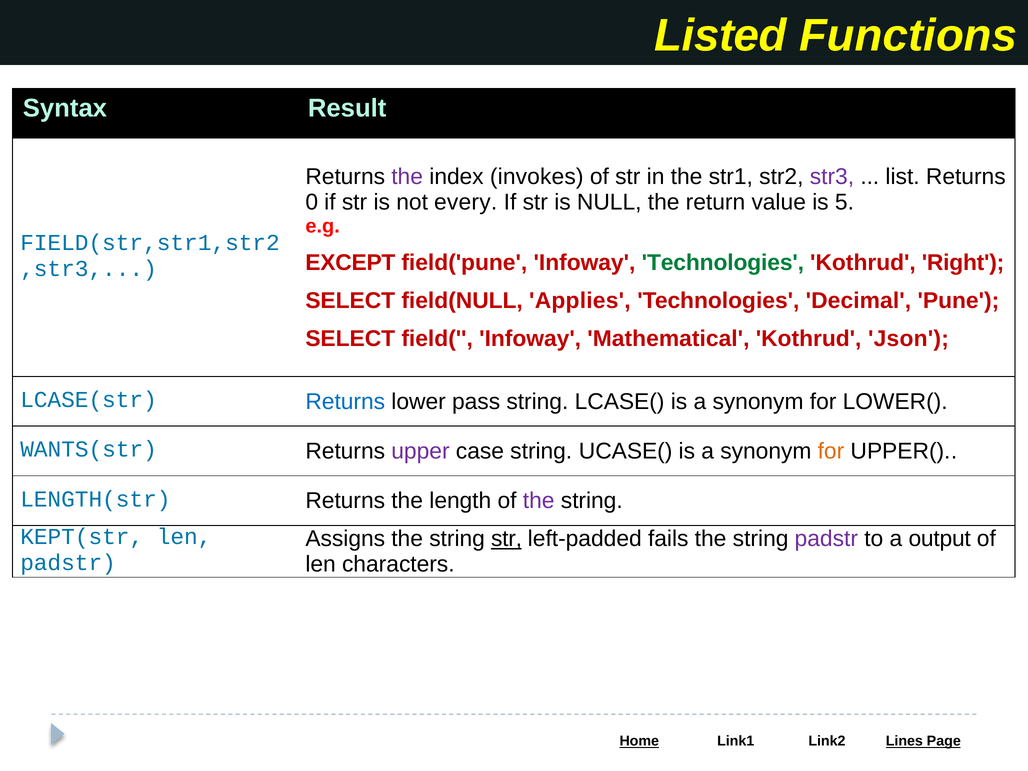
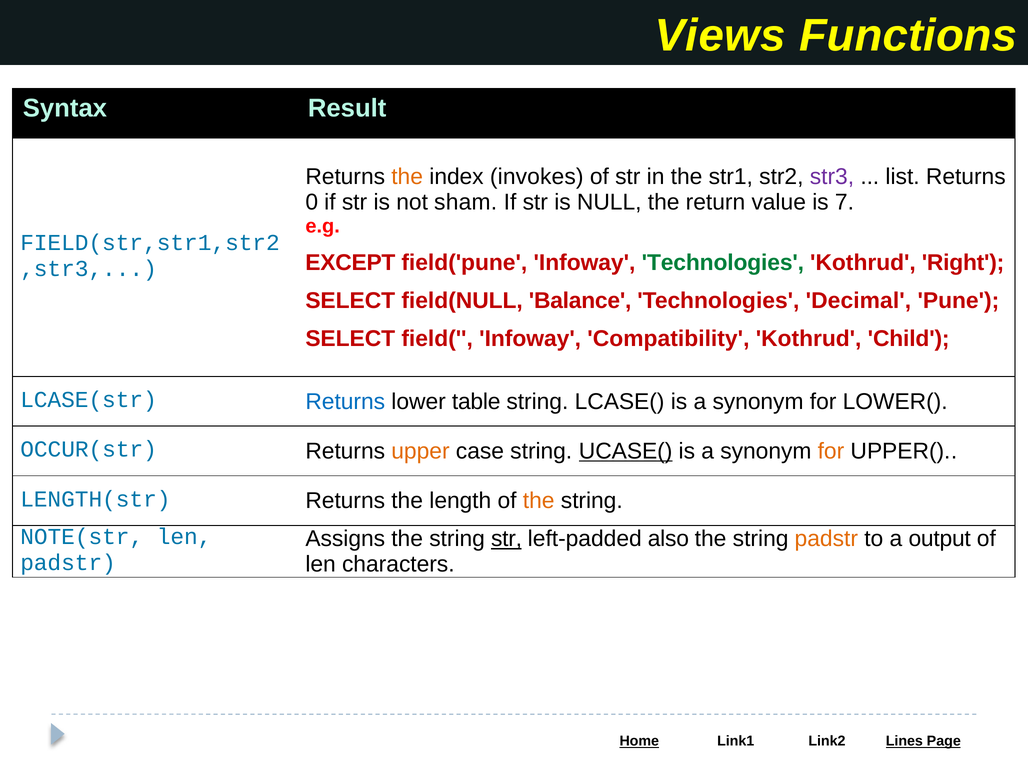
Listed: Listed -> Views (720, 36)
the colour: purple -> orange (407, 177)
every: every -> sham (466, 202)
5: 5 -> 7 (844, 202)
Applies: Applies -> Balance (580, 301)
Mathematical: Mathematical -> Compatibility (668, 339)
Json: Json -> Child (909, 339)
pass: pass -> table (476, 402)
WANTS(str: WANTS(str -> OCCUR(str (89, 449)
upper colour: purple -> orange (420, 451)
UCASE( underline: none -> present (626, 451)
the colour: purple -> orange (539, 501)
fails: fails -> also (668, 539)
padstr colour: purple -> orange (826, 539)
KEPT(str: KEPT(str -> NOTE(str (82, 537)
